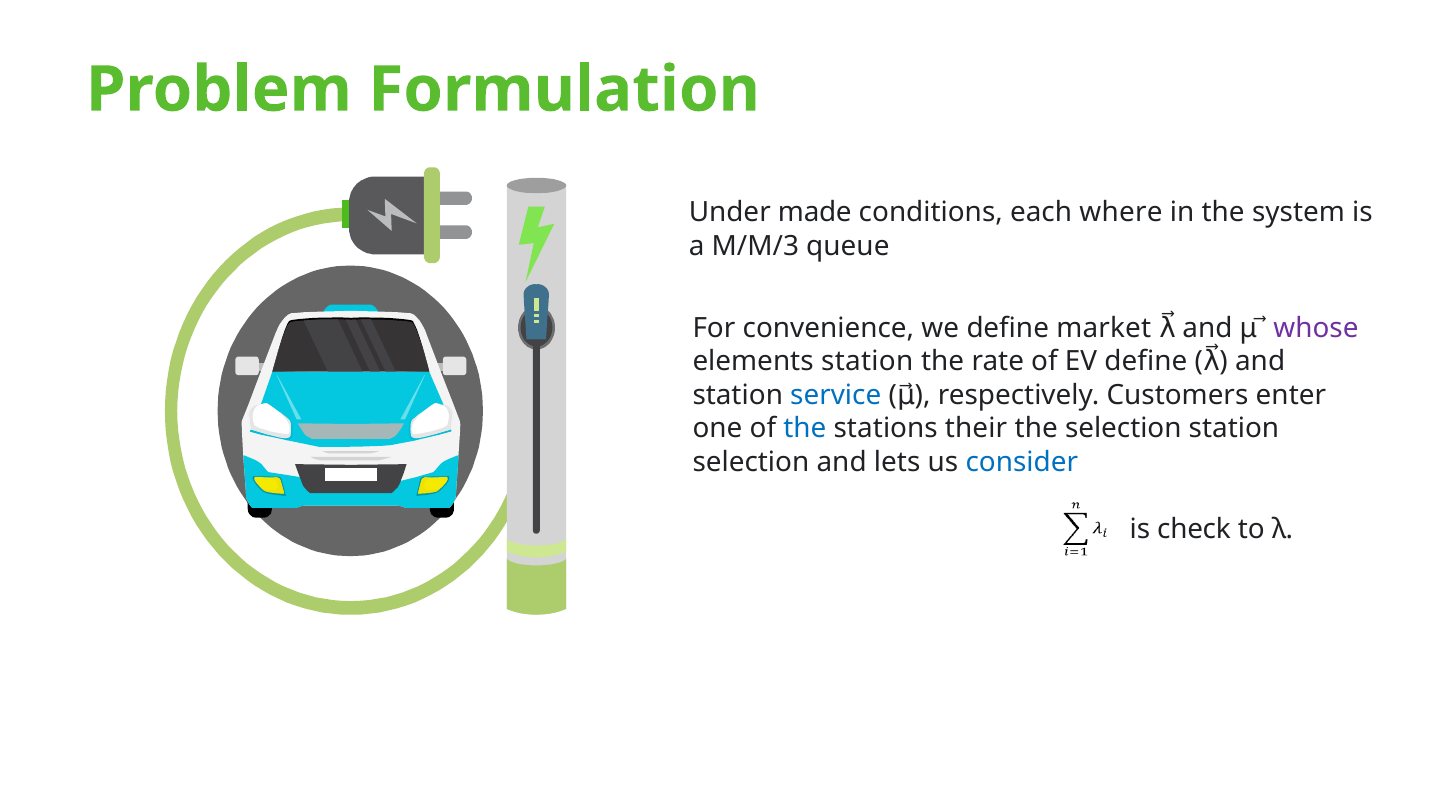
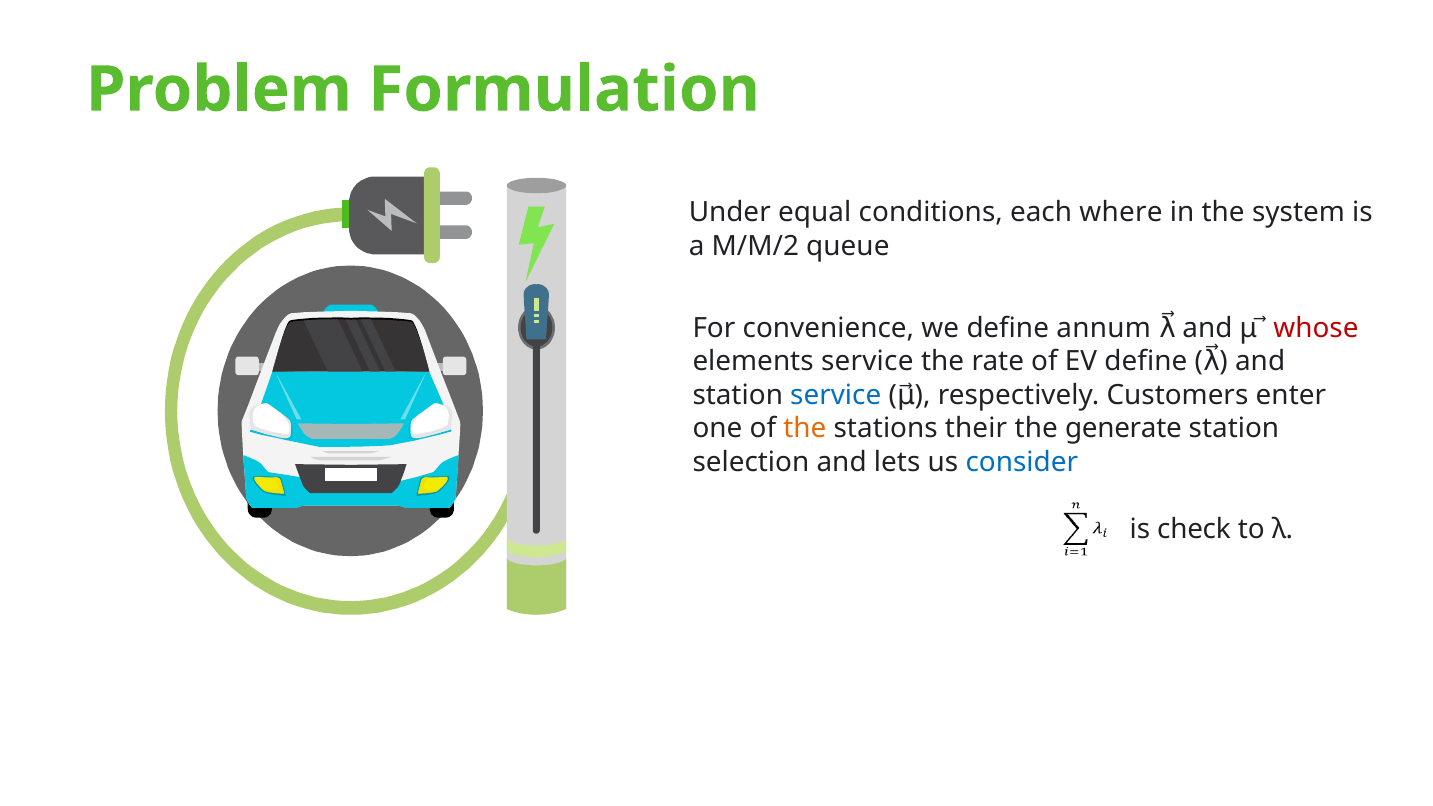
made: made -> equal (815, 212)
M/M/3: M/M/3 -> M/M/2 (755, 246)
market: market -> annum (1104, 328)
whose colour: purple -> red (1316, 328)
elements station: station -> service (867, 362)
the colour: blue -> orange (805, 429)
the selection: selection -> generate (1123, 429)
